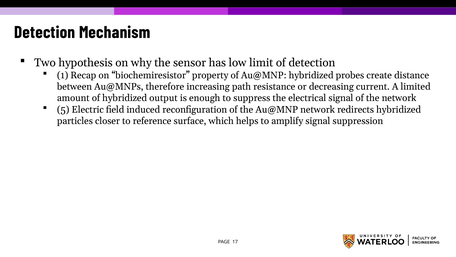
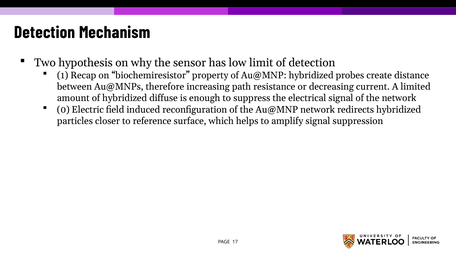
output: output -> diffuse (164, 98)
5: 5 -> 0 (63, 109)
